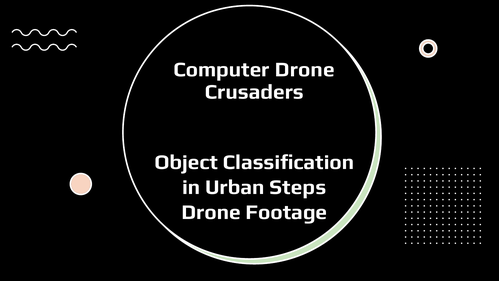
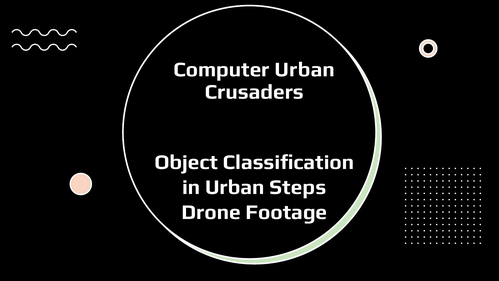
Computer Drone: Drone -> Urban (305, 70)
